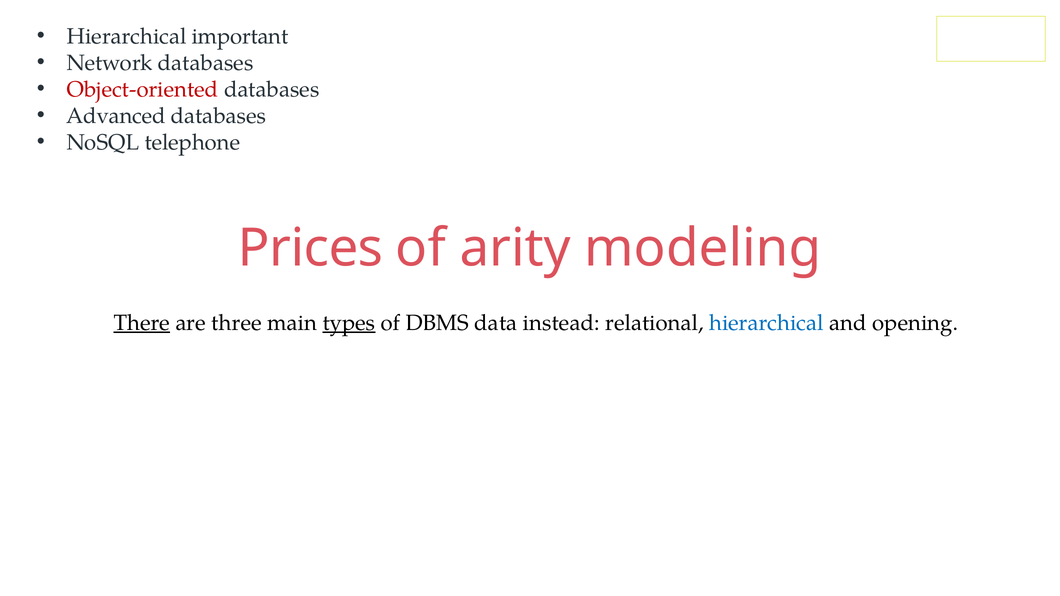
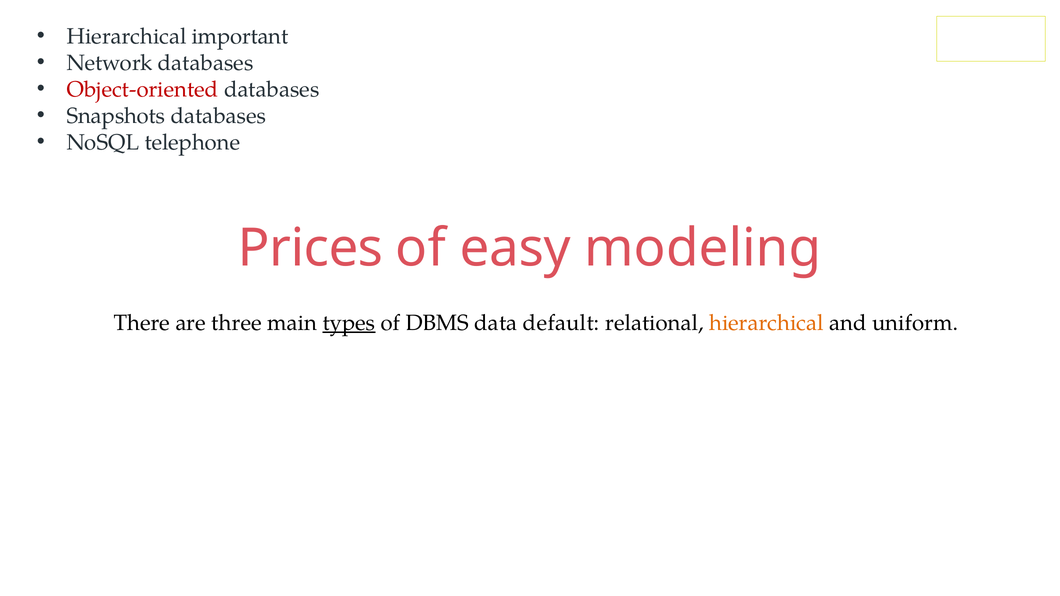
Advanced: Advanced -> Snapshots (116, 116)
arity: arity -> easy (515, 248)
There underline: present -> none (142, 323)
instead: instead -> default (561, 323)
hierarchical colour: blue -> orange (766, 323)
opening: opening -> uniform (915, 323)
